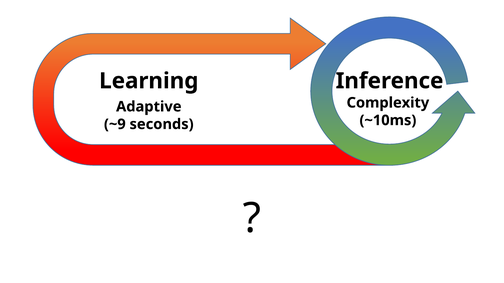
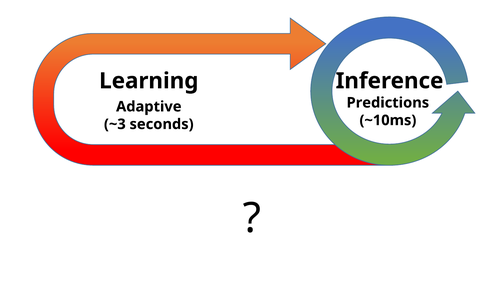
Complexity: Complexity -> Predictions (388, 103)
~9: ~9 -> ~3 (115, 124)
